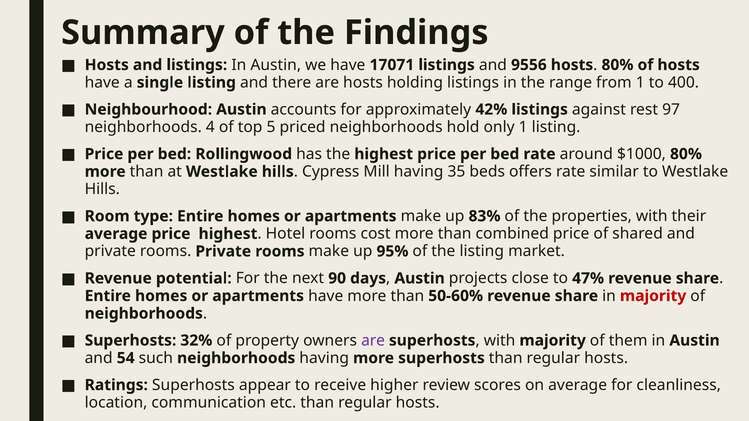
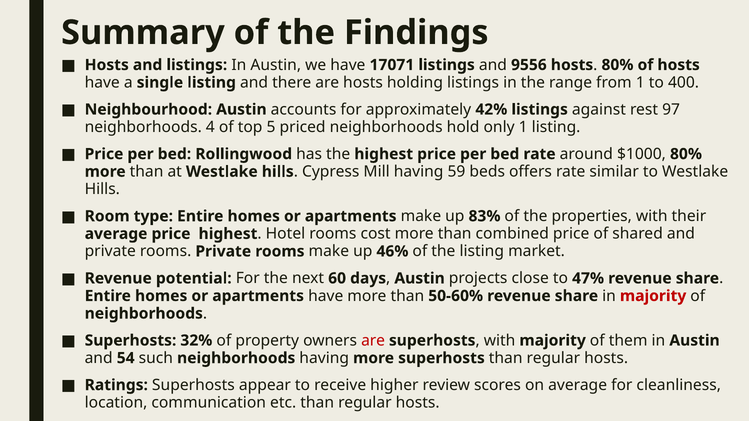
35: 35 -> 59 (456, 172)
95%: 95% -> 46% (392, 252)
90: 90 -> 60 (337, 279)
are colour: purple -> red (373, 341)
